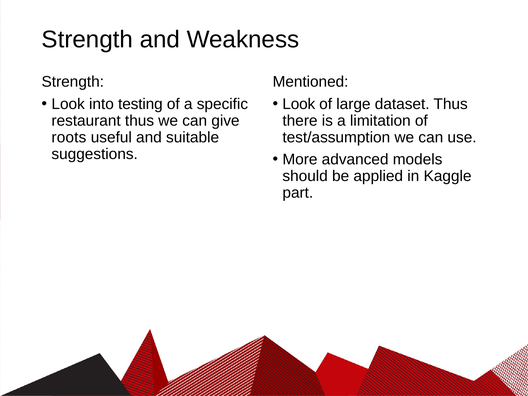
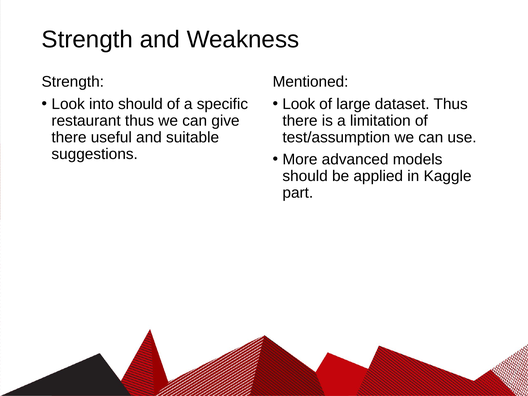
into testing: testing -> should (140, 104)
roots: roots -> there (69, 137)
